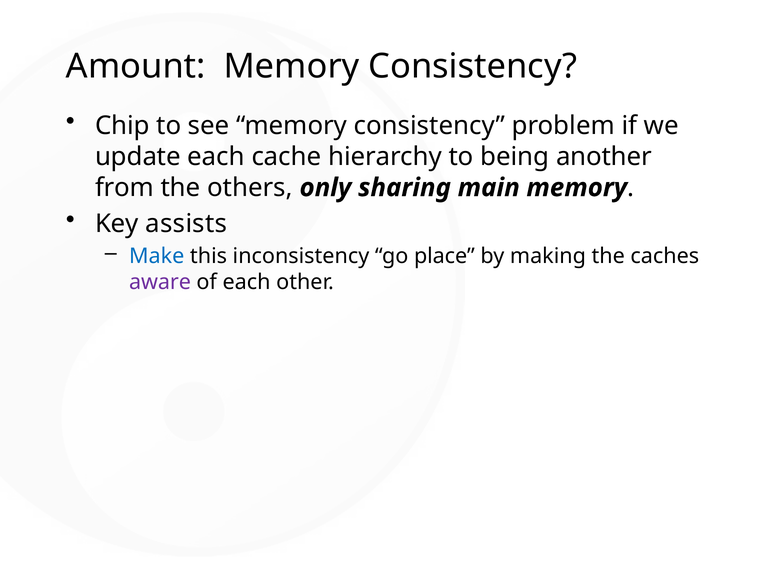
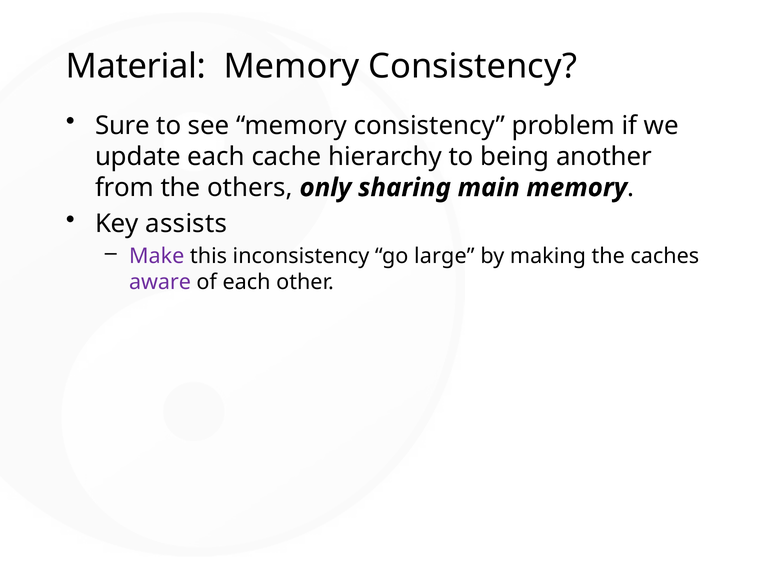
Amount: Amount -> Material (136, 66)
Chip: Chip -> Sure (122, 126)
Make colour: blue -> purple (157, 256)
place: place -> large (444, 256)
